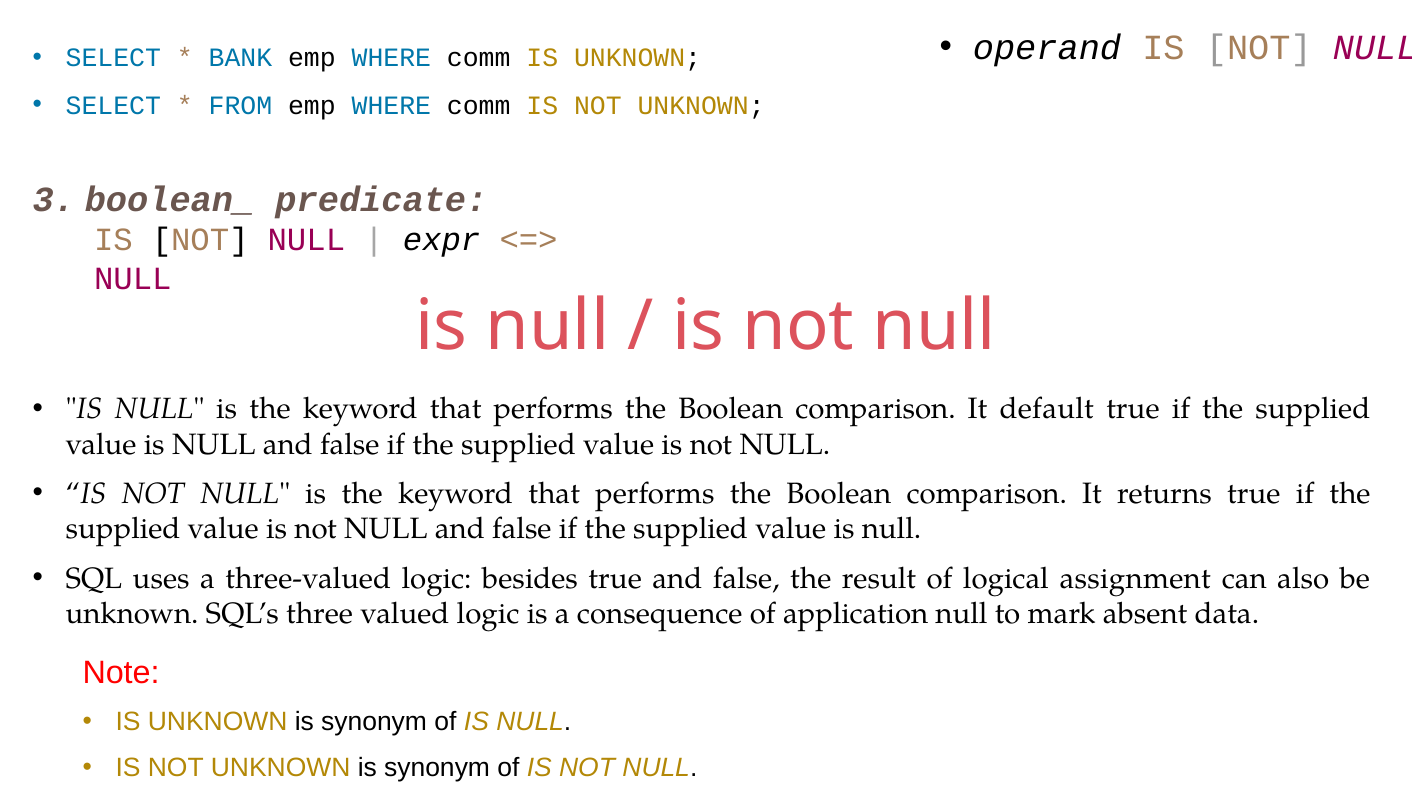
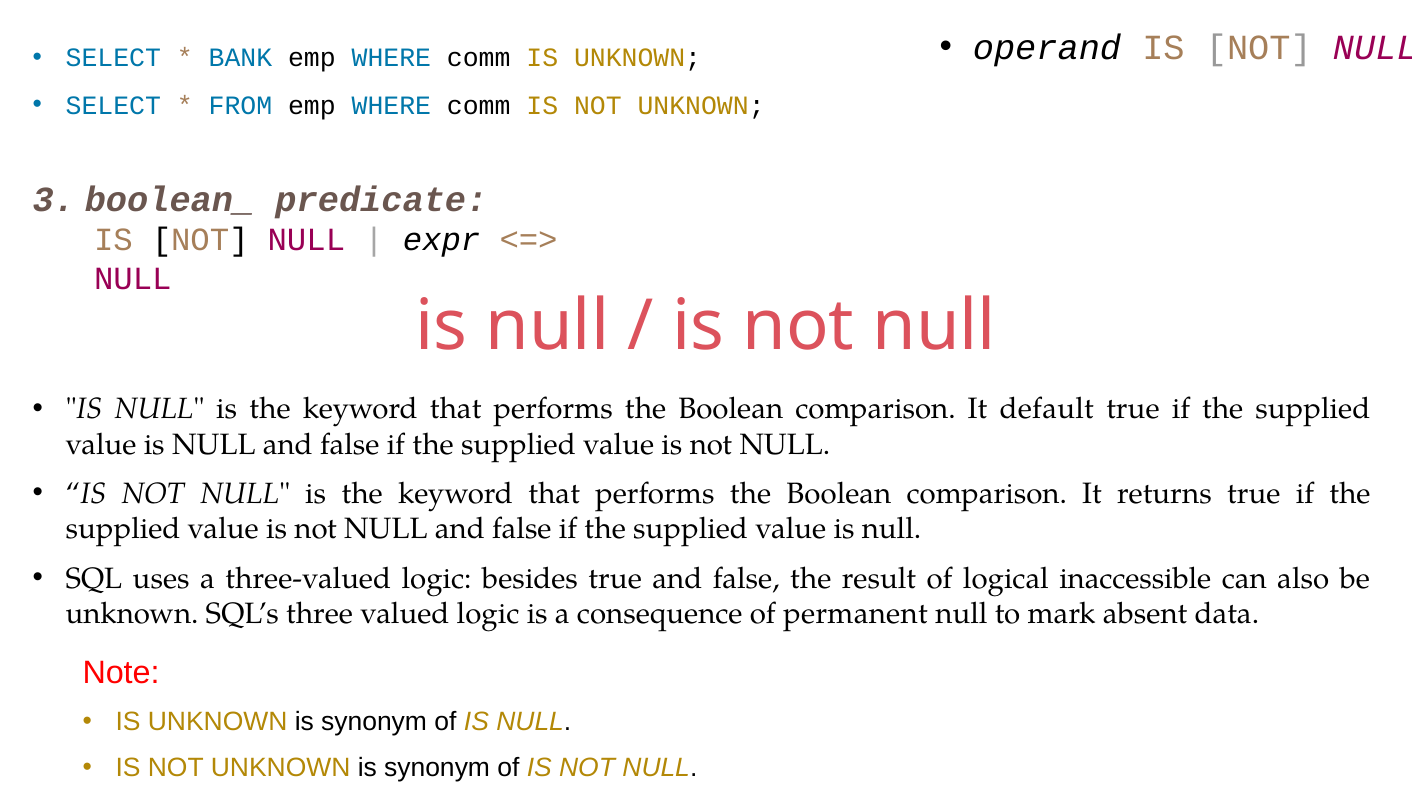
assignment: assignment -> inaccessible (1135, 579)
application: application -> permanent (855, 614)
